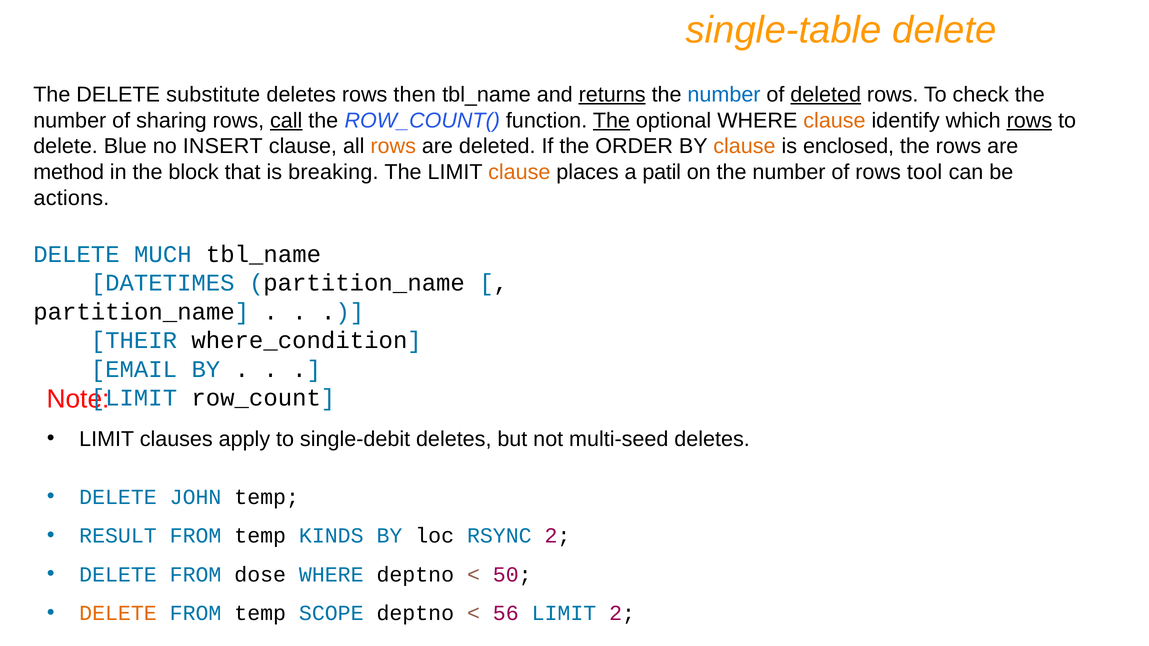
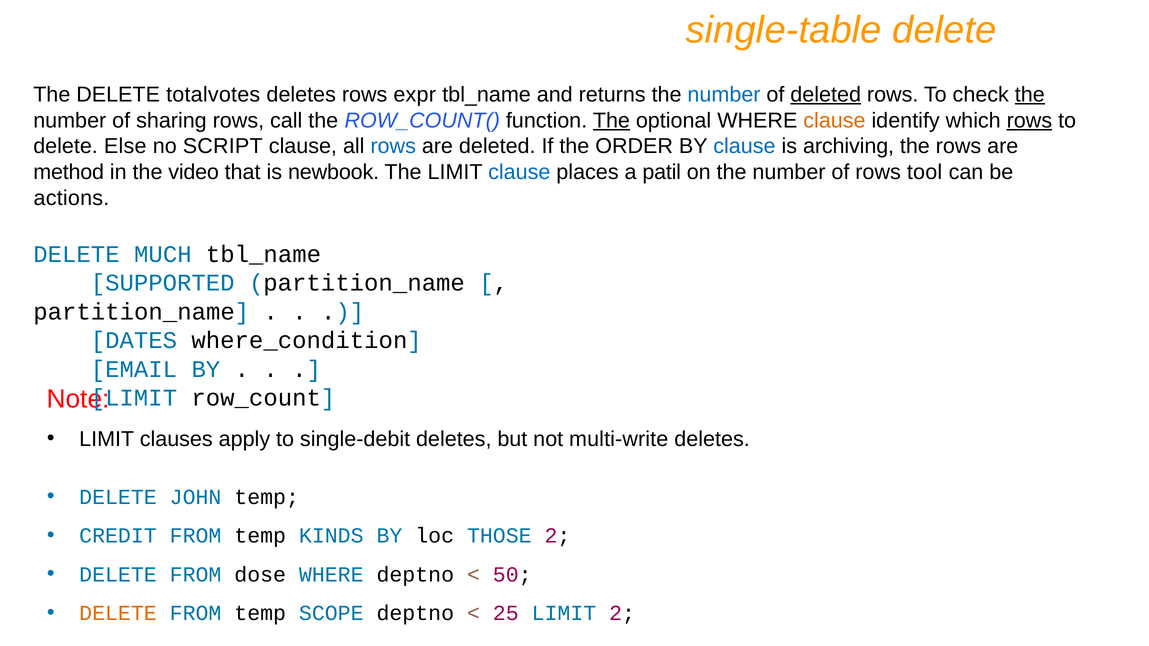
substitute: substitute -> totalvotes (213, 95)
then: then -> expr (415, 95)
returns underline: present -> none (612, 95)
the underline: none -> present (1030, 95)
call underline: present -> none (286, 121)
Blue: Blue -> Else (125, 146)
INSERT: INSERT -> SCRIPT (223, 146)
rows colour: orange -> blue (393, 146)
clause colour: orange -> blue (744, 146)
enclosed: enclosed -> archiving (849, 146)
block: block -> video (194, 172)
breaking: breaking -> newbook (334, 172)
clause colour: orange -> blue (519, 172)
DATETIMES: DATETIMES -> SUPPORTED (163, 283)
THEIR: THEIR -> DATES (134, 341)
multi-seed: multi-seed -> multi-write (619, 439)
RESULT: RESULT -> CREDIT (118, 536)
RSYNC: RSYNC -> THOSE (499, 536)
56: 56 -> 25 (506, 614)
